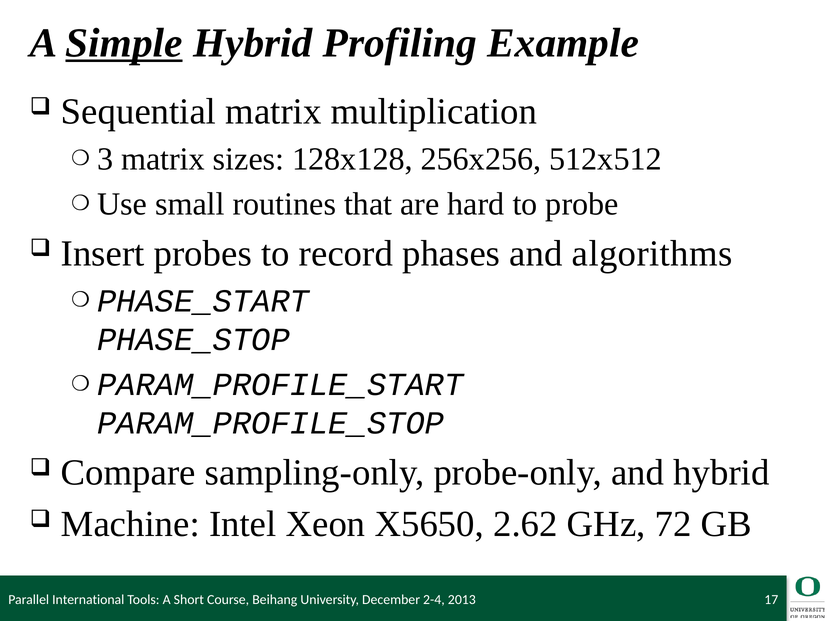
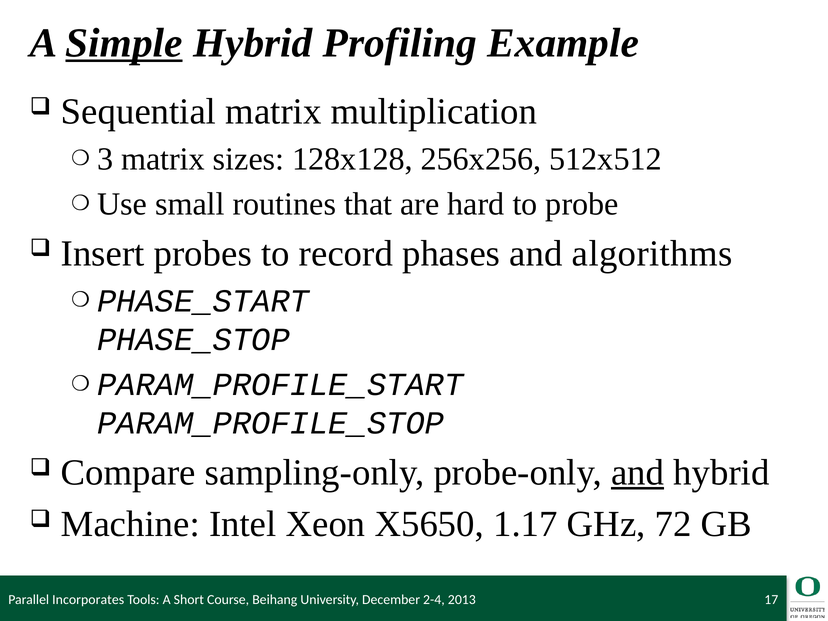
and underline: none -> present (638, 472)
2.62: 2.62 -> 1.17 (525, 524)
International: International -> Incorporates (88, 600)
